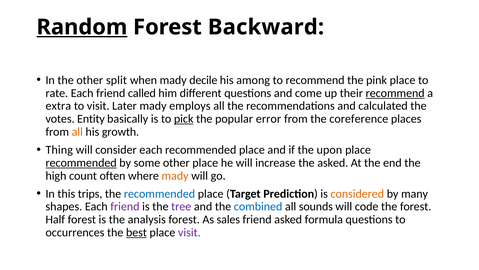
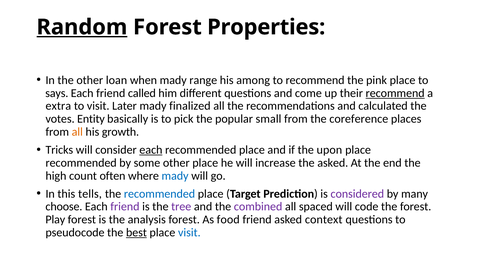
Backward: Backward -> Properties (266, 27)
split: split -> loan (117, 80)
decile: decile -> range (203, 80)
rate: rate -> says (57, 93)
employs: employs -> finalized (190, 106)
pick underline: present -> none (184, 119)
error: error -> small (269, 119)
Thing: Thing -> Tricks (59, 150)
each underline: none -> present (151, 150)
recommended underline: present -> none (81, 162)
mady colour: orange -> blue (175, 175)
trips: trips -> tells (90, 193)
considered colour: orange -> purple (357, 193)
shapes: shapes -> choose (64, 206)
combined colour: blue -> purple (258, 206)
sounds: sounds -> spaced (316, 206)
Half: Half -> Play (55, 219)
sales: sales -> food (228, 219)
formula: formula -> context (324, 219)
occurrences: occurrences -> pseudocode (75, 232)
visit colour: purple -> blue (189, 232)
